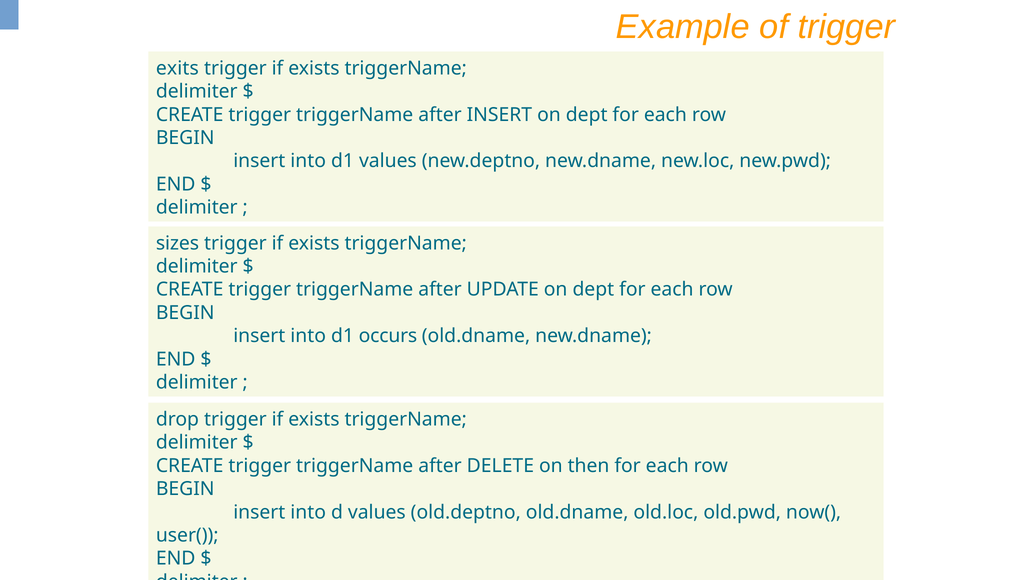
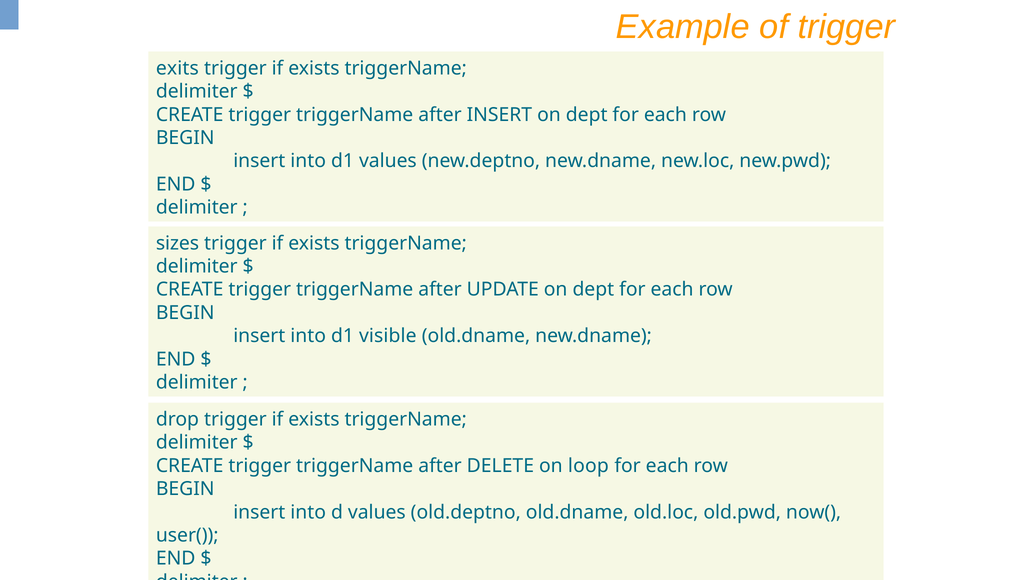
occurs: occurs -> visible (388, 336)
then: then -> loop (588, 466)
